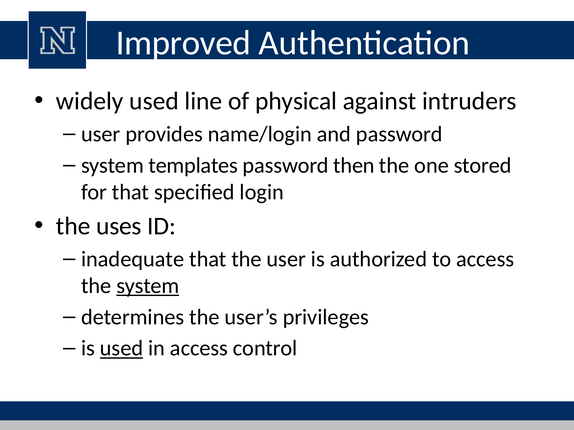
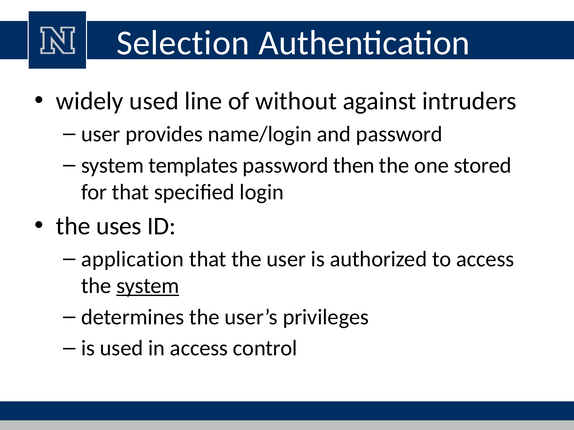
Improved: Improved -> Selection (183, 43)
physical: physical -> without (296, 101)
inadequate: inadequate -> application (133, 259)
used underline: present -> none (122, 349)
